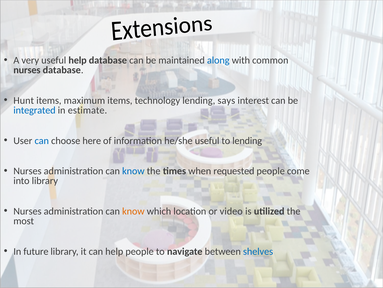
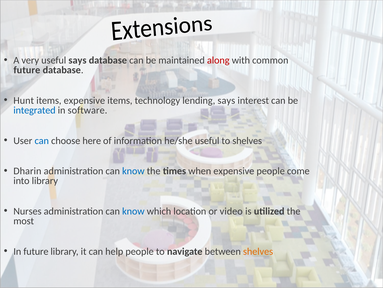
useful help: help -> says (77, 60)
along colour: blue -> red (218, 60)
nurses: nurses -> future (27, 70)
items maximum: maximum -> expensive (84, 100)
estimate: estimate -> software (88, 110)
to lending: lending -> shelves (247, 140)
Nurses: Nurses -> Dharin (27, 171)
when requested: requested -> expensive (234, 171)
know colour: orange -> blue (133, 211)
shelves colour: blue -> orange (258, 251)
